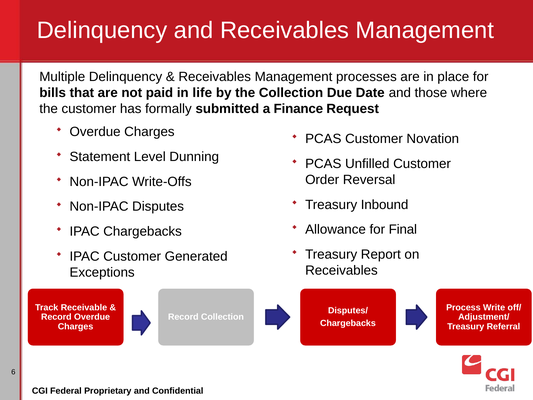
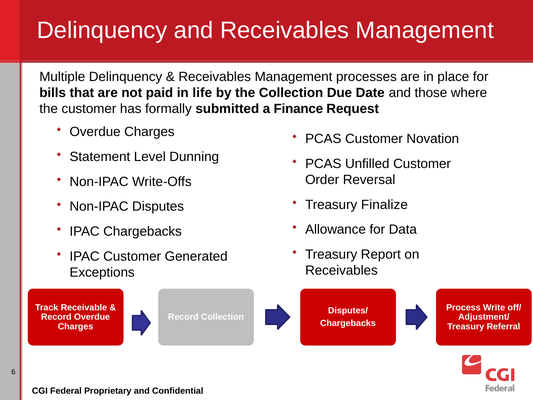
Inbound: Inbound -> Finalize (384, 205)
Final: Final -> Data (403, 229)
